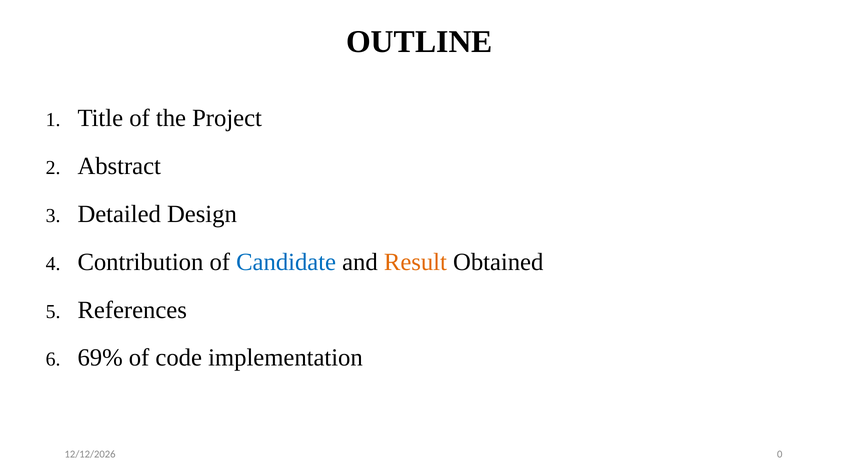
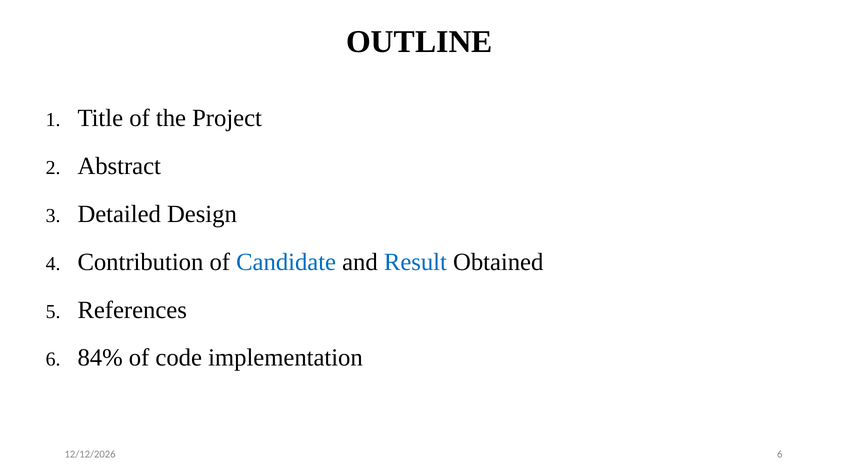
Result colour: orange -> blue (415, 262)
69%: 69% -> 84% (100, 358)
0: 0 -> 6 (780, 455)
